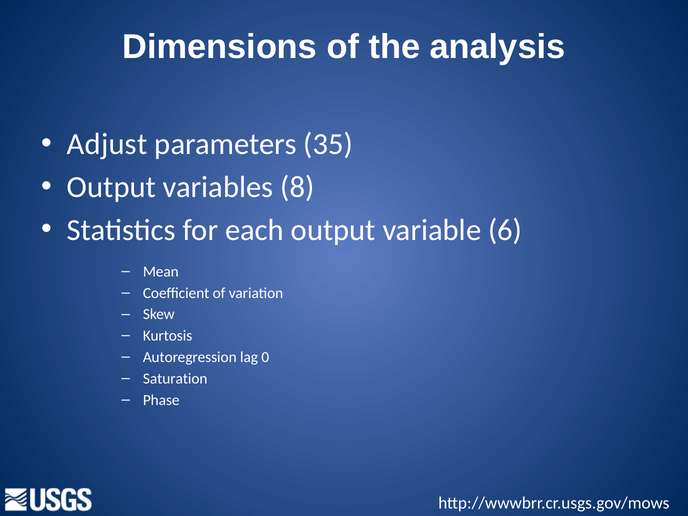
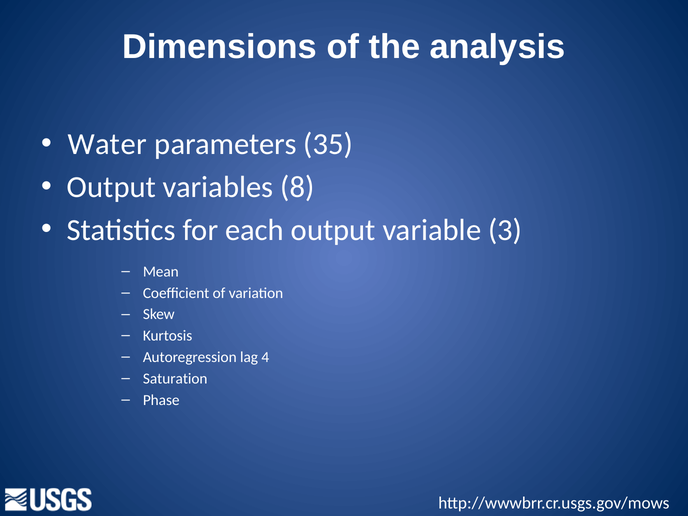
Adjust: Adjust -> Water (107, 144)
6: 6 -> 3 (505, 230)
0: 0 -> 4 (265, 357)
